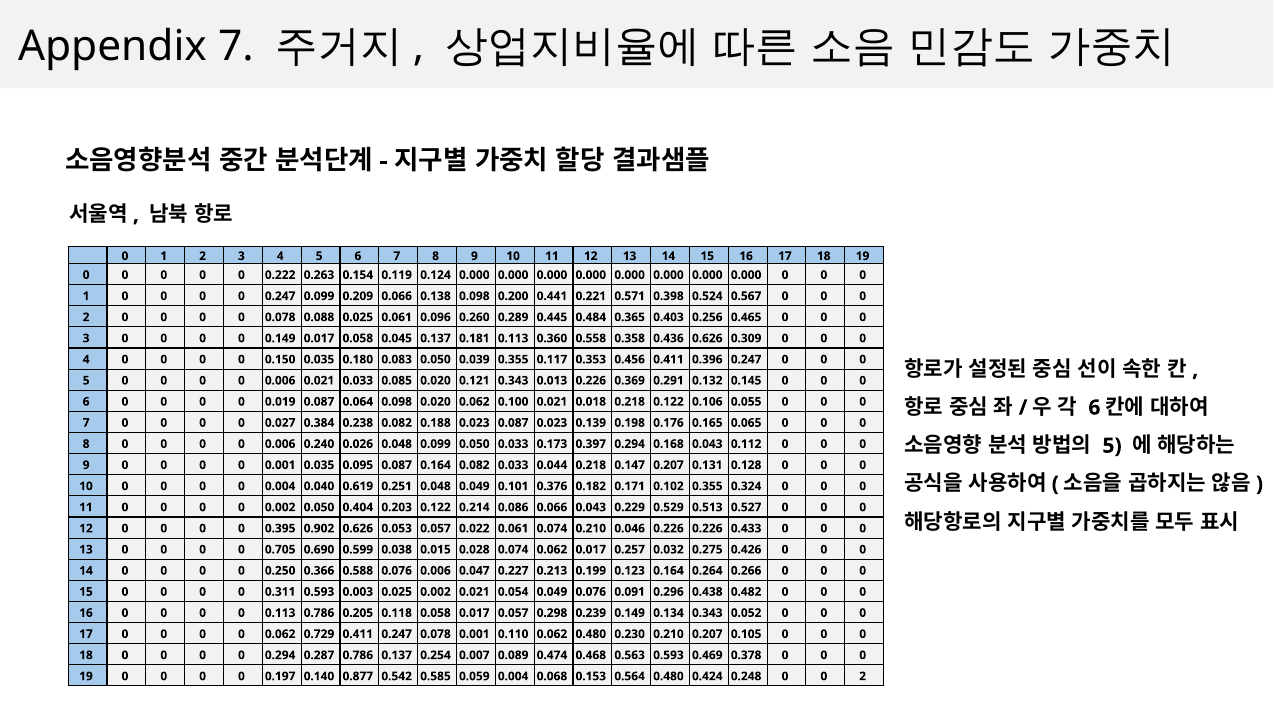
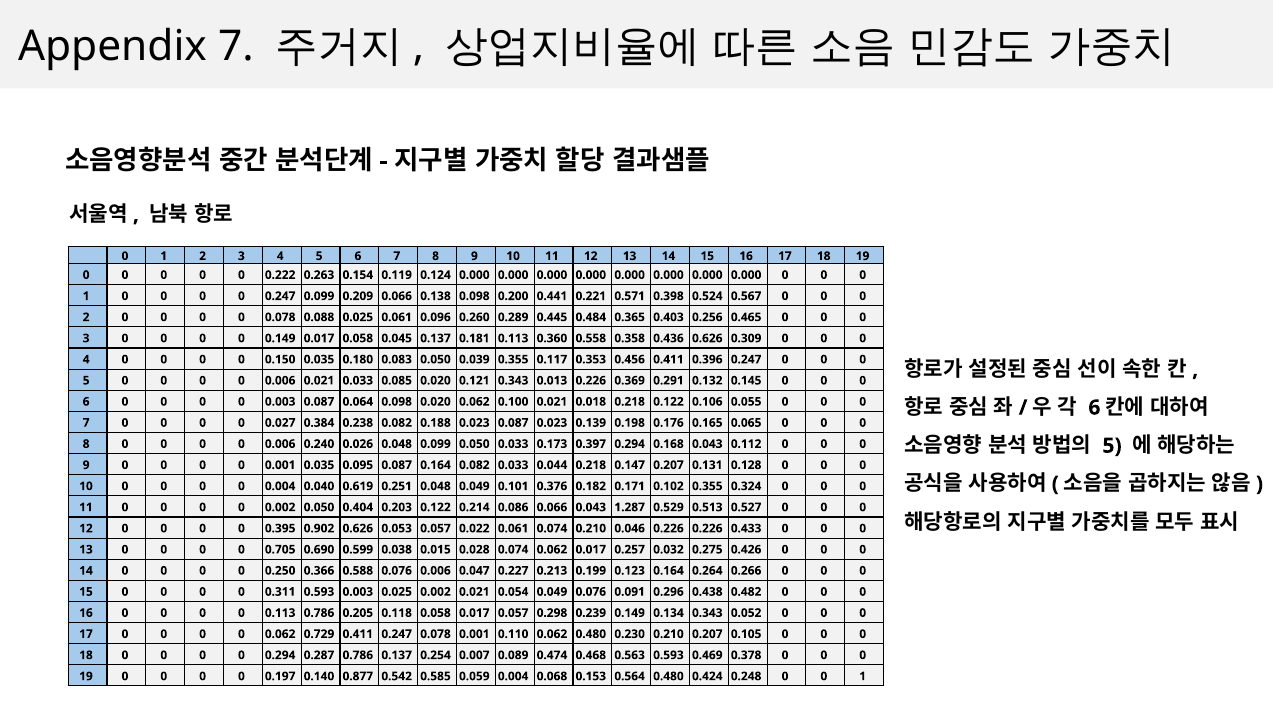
0 0.019: 0.019 -> 0.003 (280, 402)
0.229: 0.229 -> 1.287 (630, 507)
0.248 0 0 2: 2 -> 1 (863, 676)
